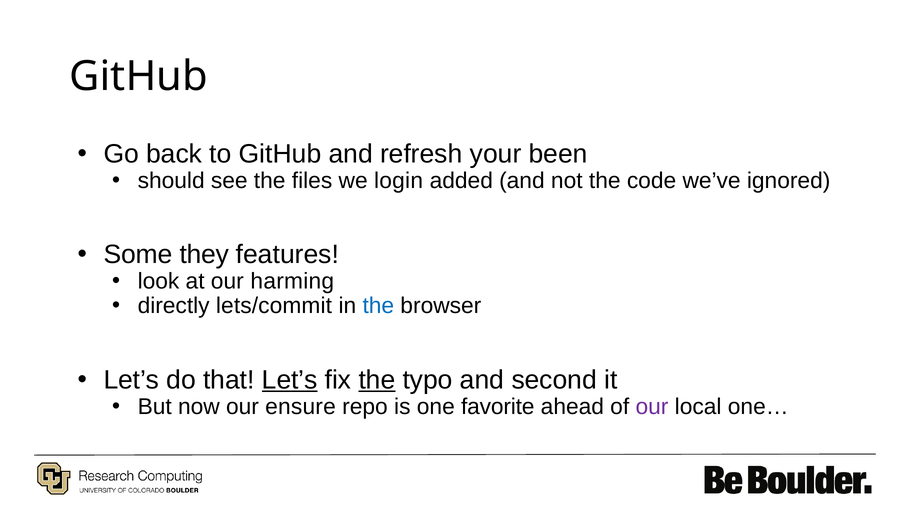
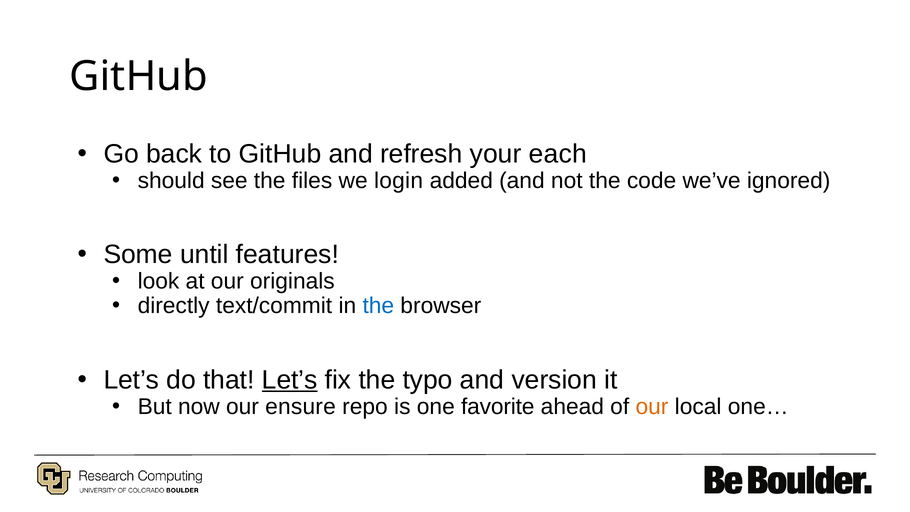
been: been -> each (558, 154)
they: they -> until (204, 255)
harming: harming -> originals (292, 281)
lets/commit: lets/commit -> text/commit (274, 306)
the underline: present -> none (377, 380)
second: second -> version (554, 380)
our colour: purple -> orange (652, 406)
